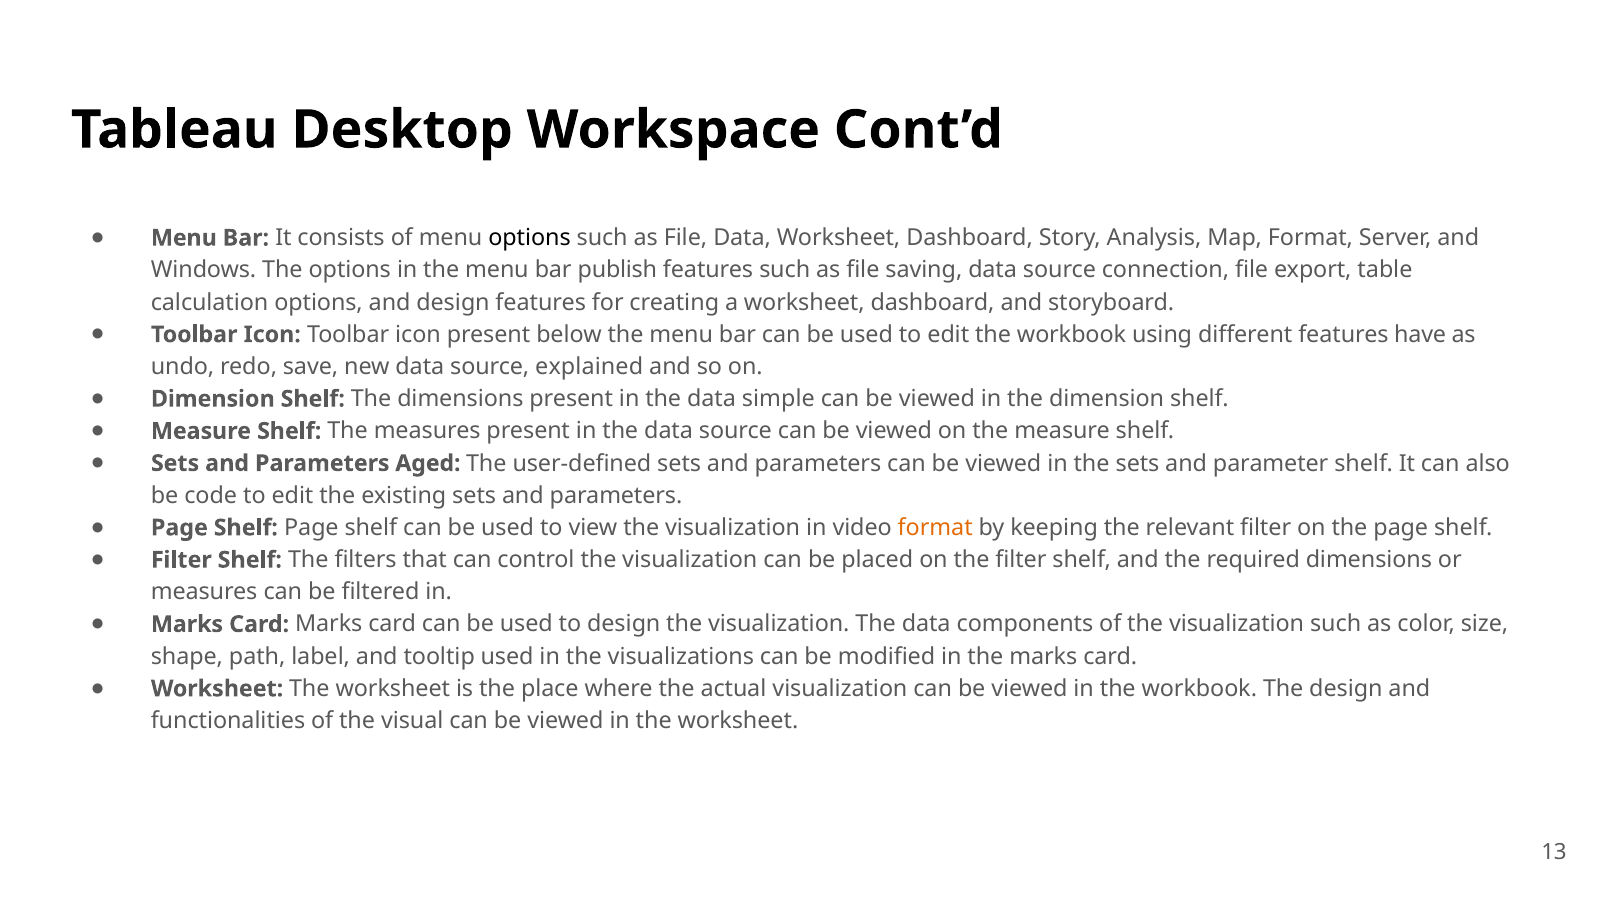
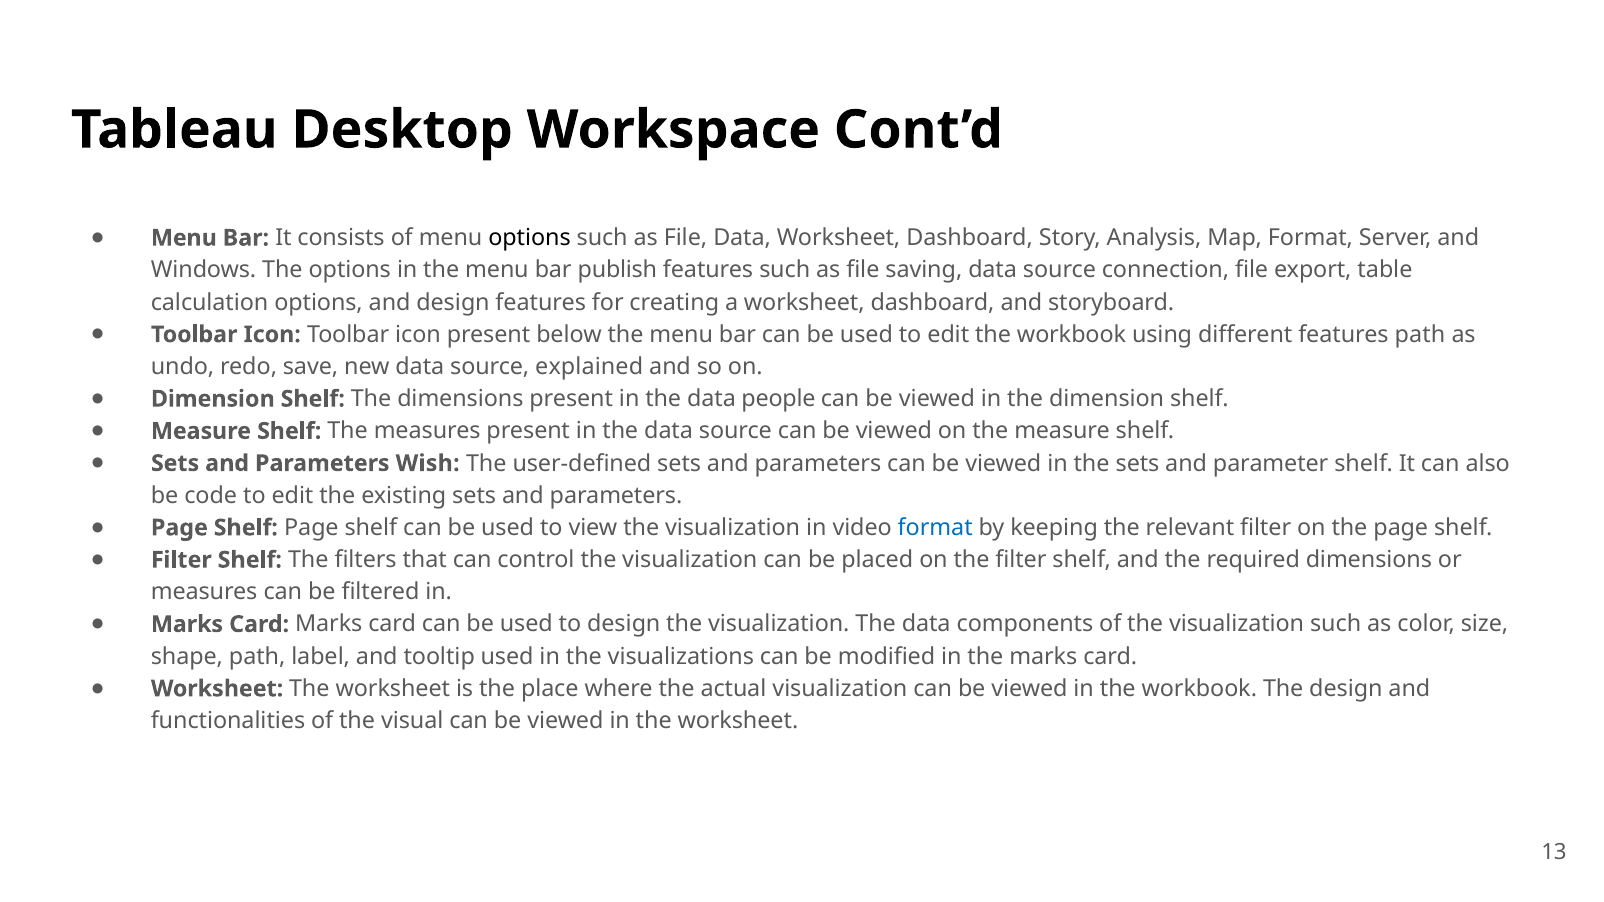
features have: have -> path (1420, 335)
simple: simple -> people (778, 399)
Aged: Aged -> Wish (428, 463)
format colour: orange -> blue (935, 528)
